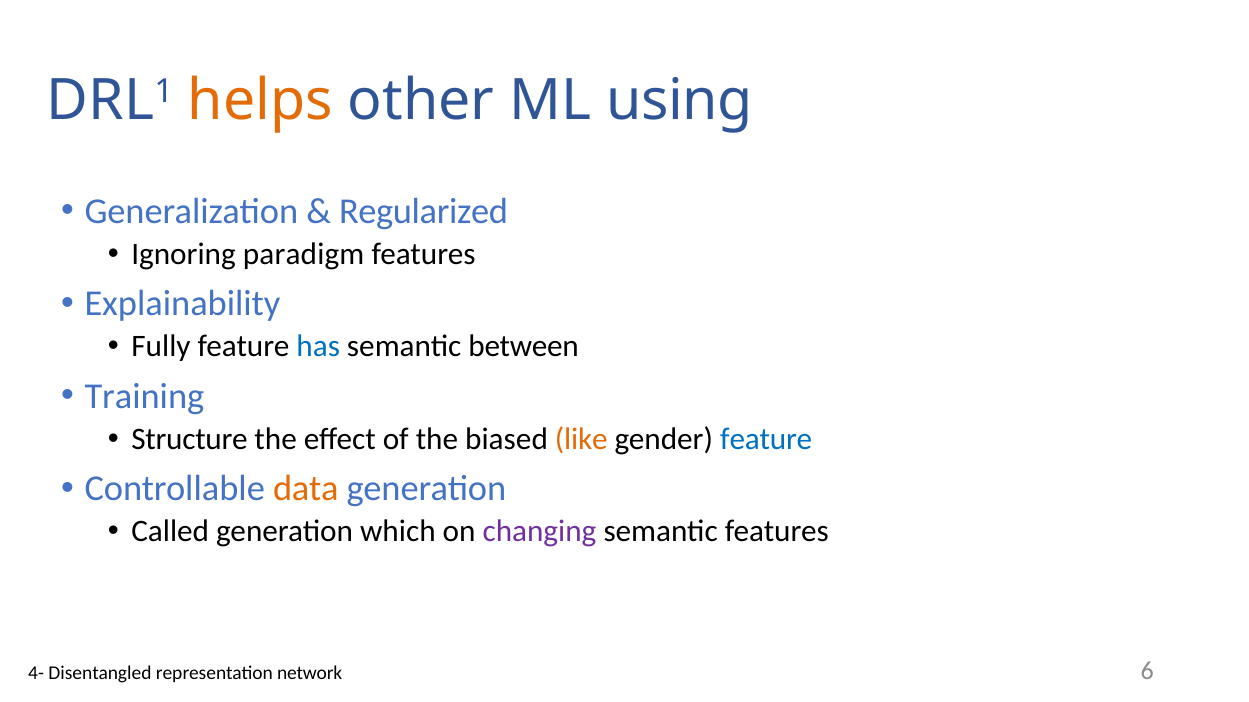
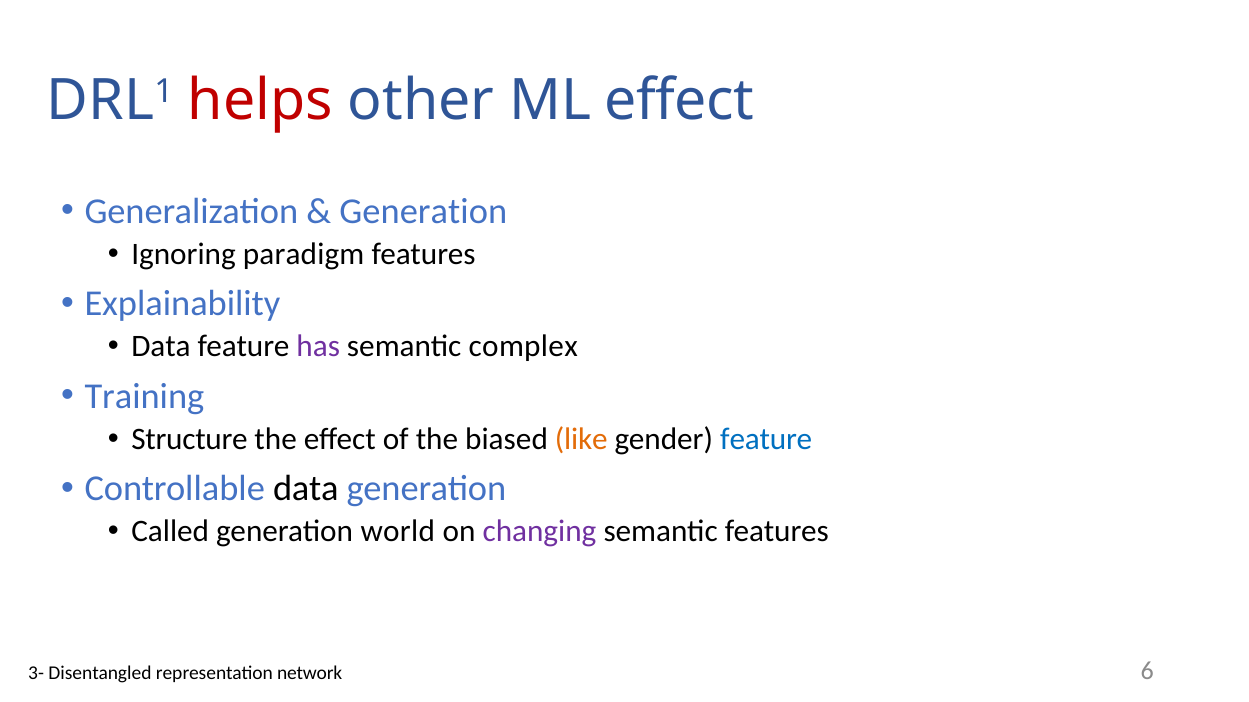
helps colour: orange -> red (260, 100)
ML using: using -> effect (680, 100)
Regularized: Regularized -> Generation (423, 211)
Fully: Fully -> Data (161, 347)
has colour: blue -> purple (318, 347)
between: between -> complex (523, 347)
data colour: orange -> black (306, 489)
which: which -> world (398, 532)
4-: 4- -> 3- (36, 673)
